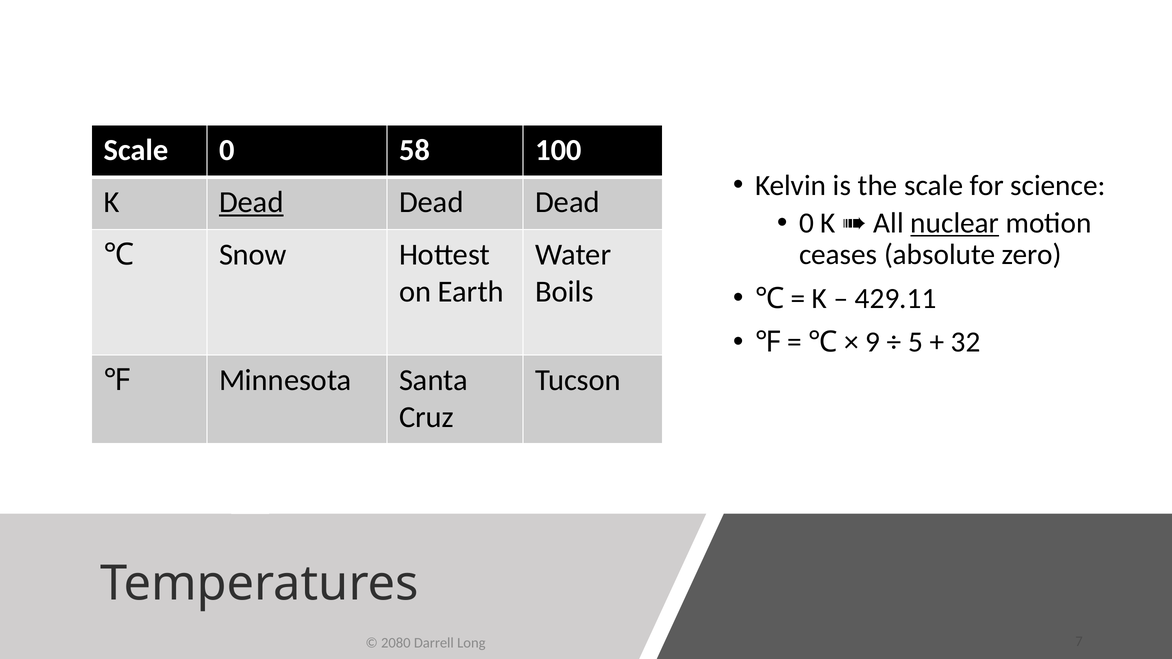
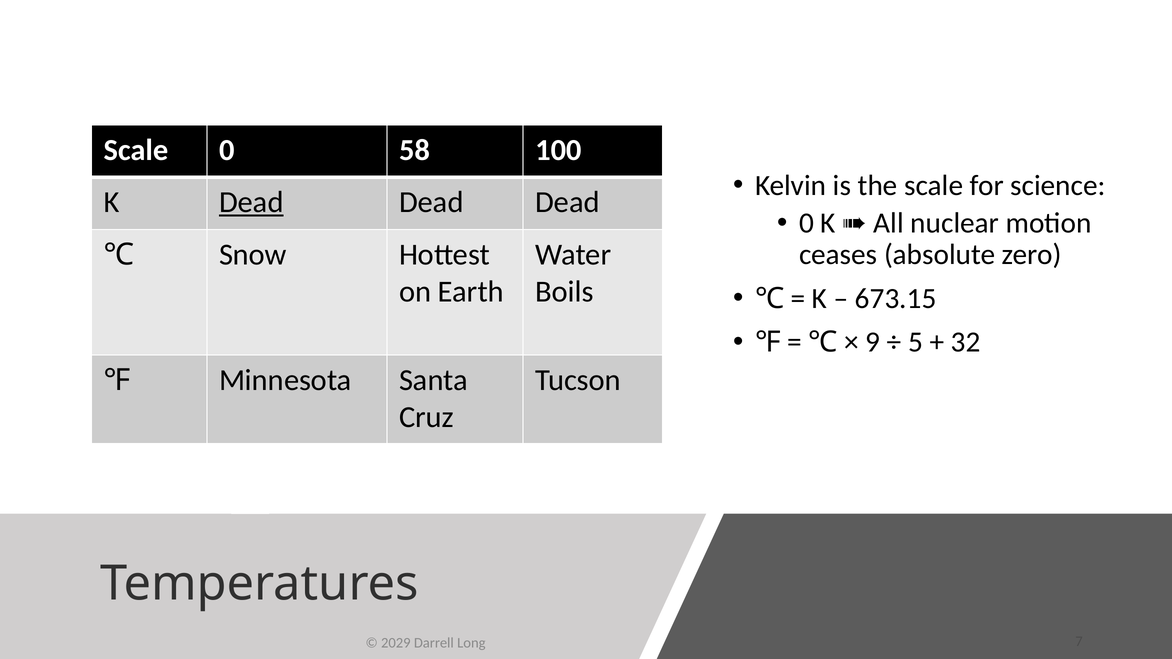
nuclear underline: present -> none (955, 223)
429.11: 429.11 -> 673.15 (896, 299)
2080: 2080 -> 2029 (396, 643)
